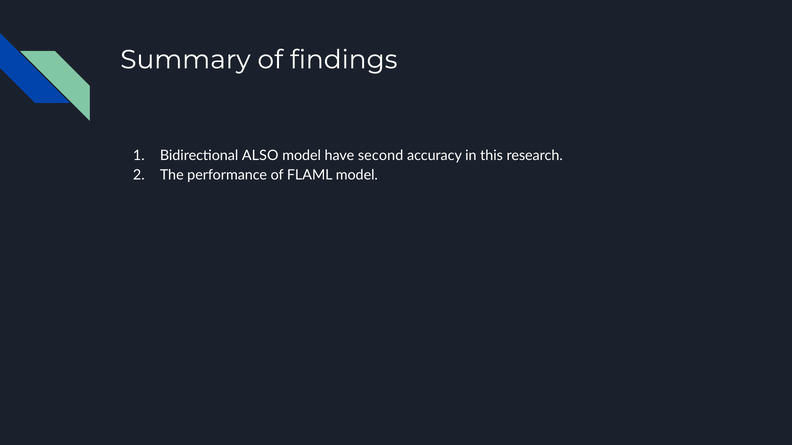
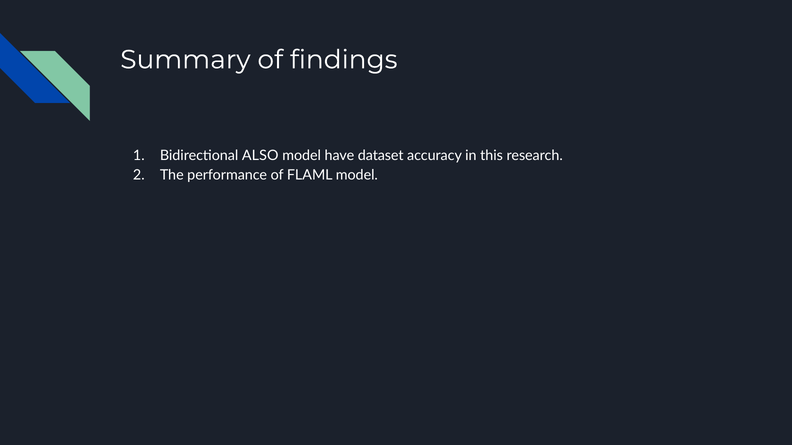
second: second -> dataset (381, 156)
